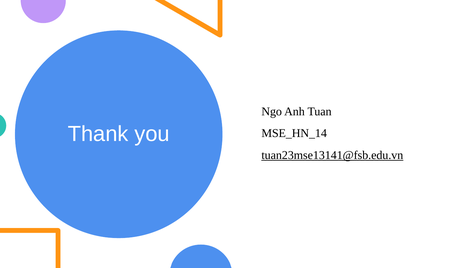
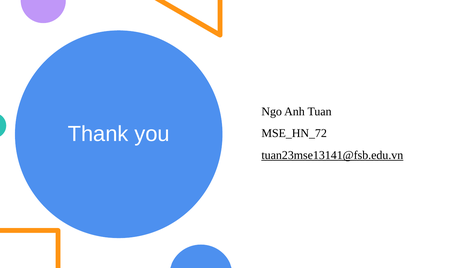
MSE_HN_14: MSE_HN_14 -> MSE_HN_72 (294, 133)
